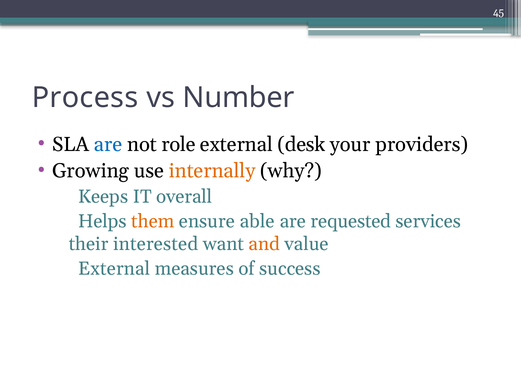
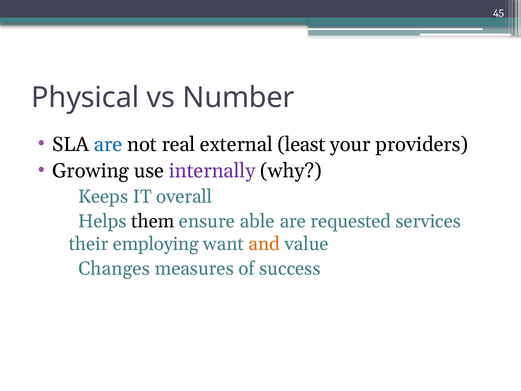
Process: Process -> Physical (85, 98)
role: role -> real (179, 144)
desk: desk -> least (301, 144)
internally colour: orange -> purple (212, 171)
them colour: orange -> black (153, 221)
interested: interested -> employing (156, 244)
External: External -> Changes (114, 268)
